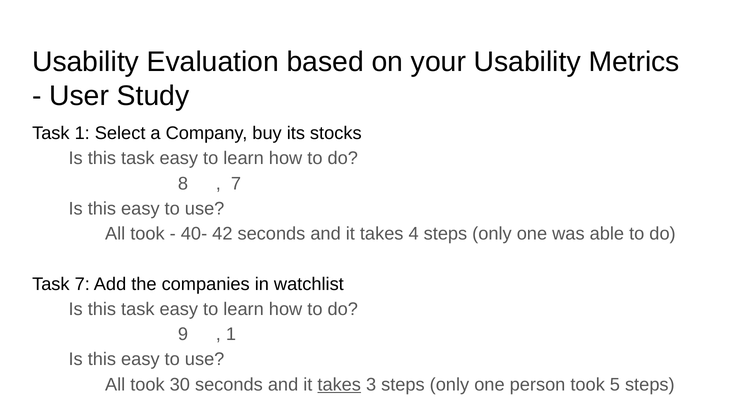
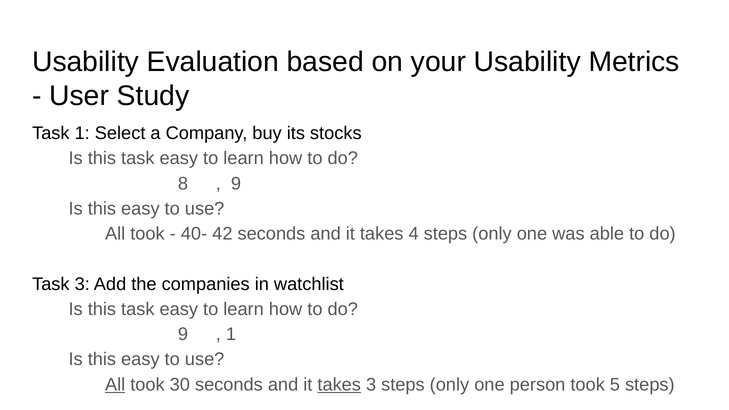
7: 7 -> 9 (236, 184)
Task 7: 7 -> 3 (82, 284)
All underline: none -> present (115, 385)
